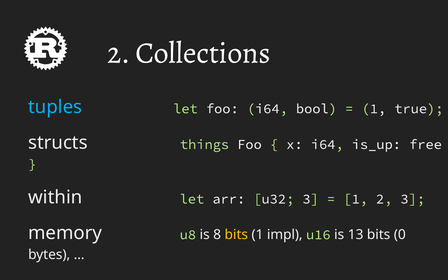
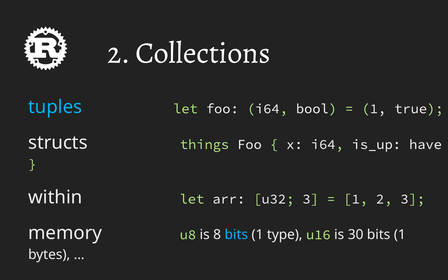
free: free -> have (426, 144)
bits colour: yellow -> light blue (236, 235)
impl: impl -> type (285, 235)
13: 13 -> 30 (356, 235)
0: 0 -> 1 (400, 235)
